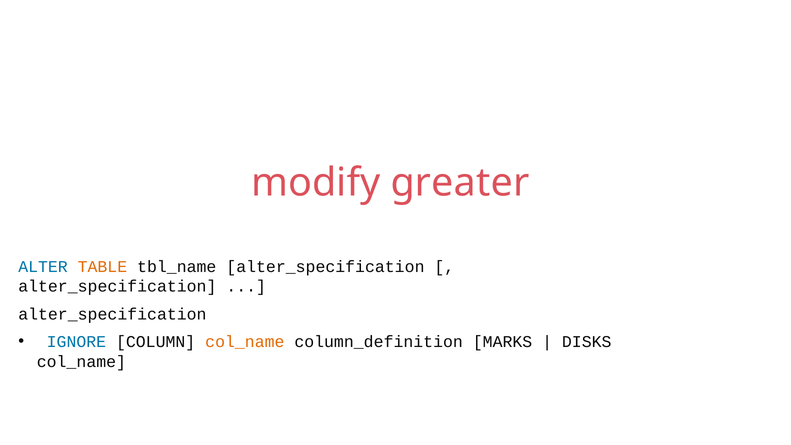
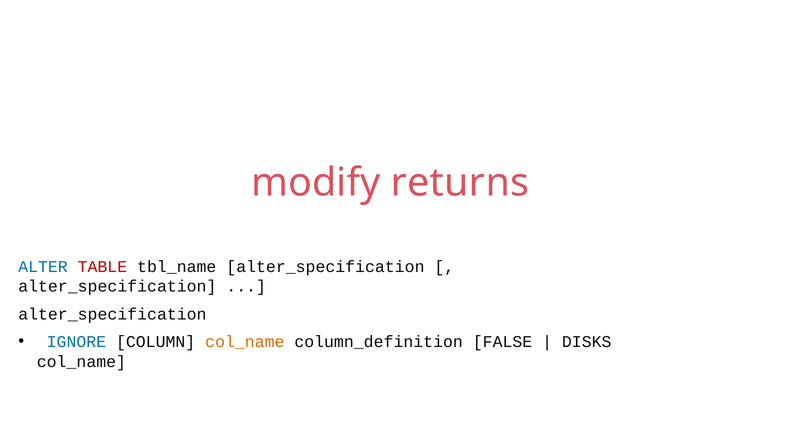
greater: greater -> returns (460, 183)
TABLE colour: orange -> red (102, 267)
MARKS: MARKS -> FALSE (503, 342)
